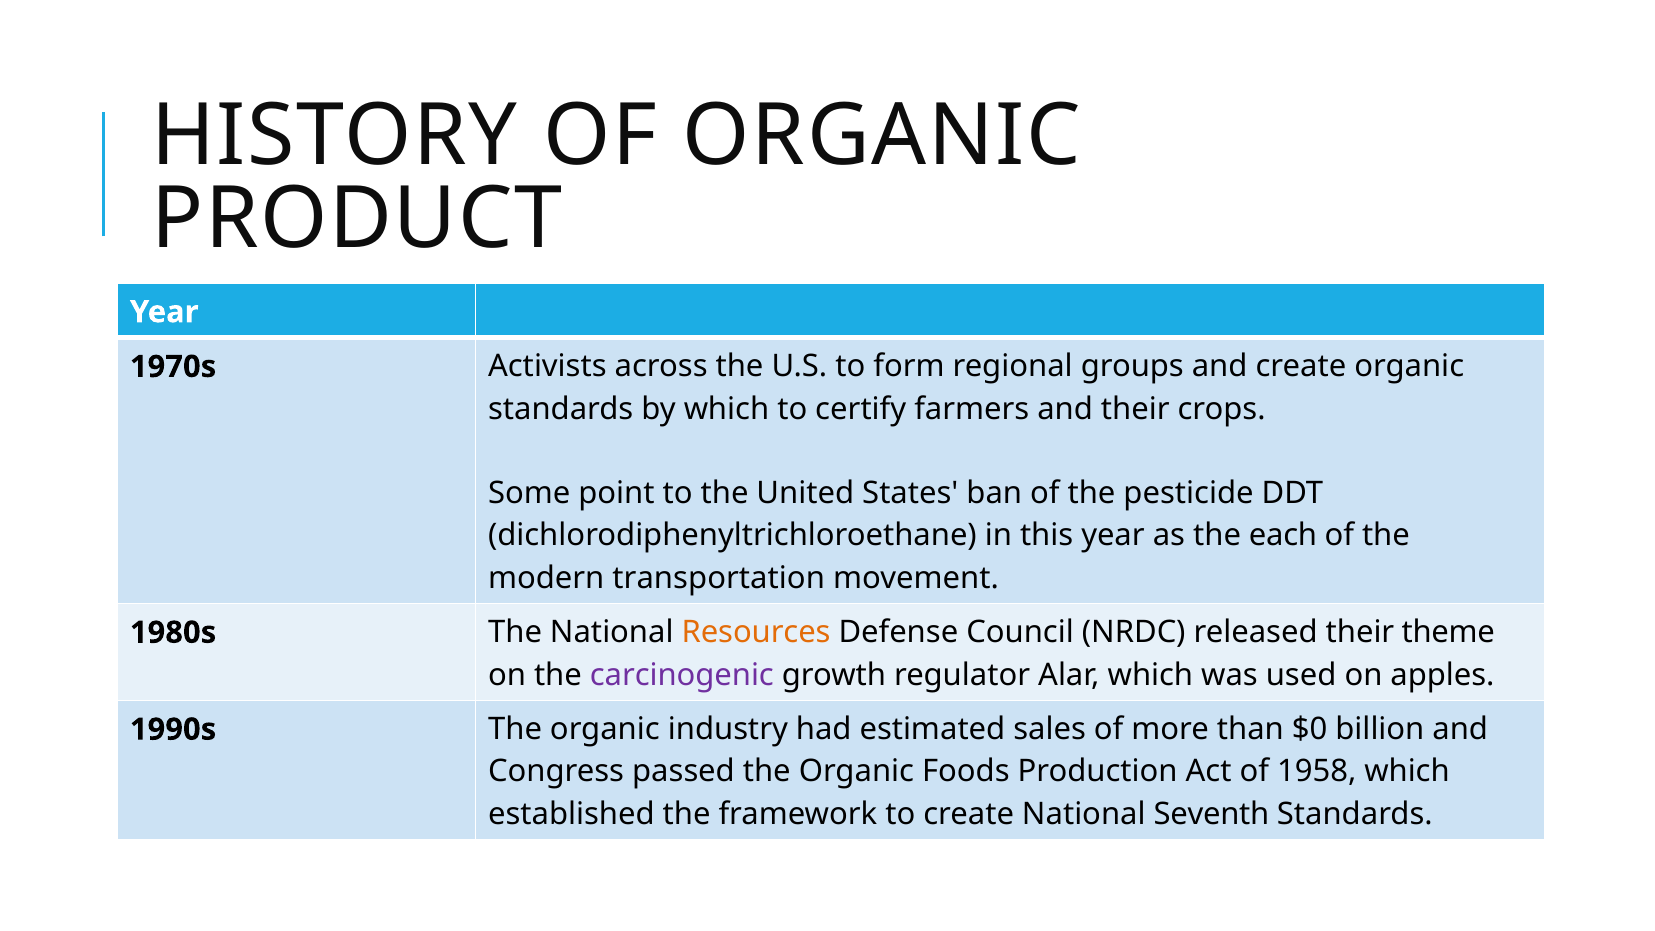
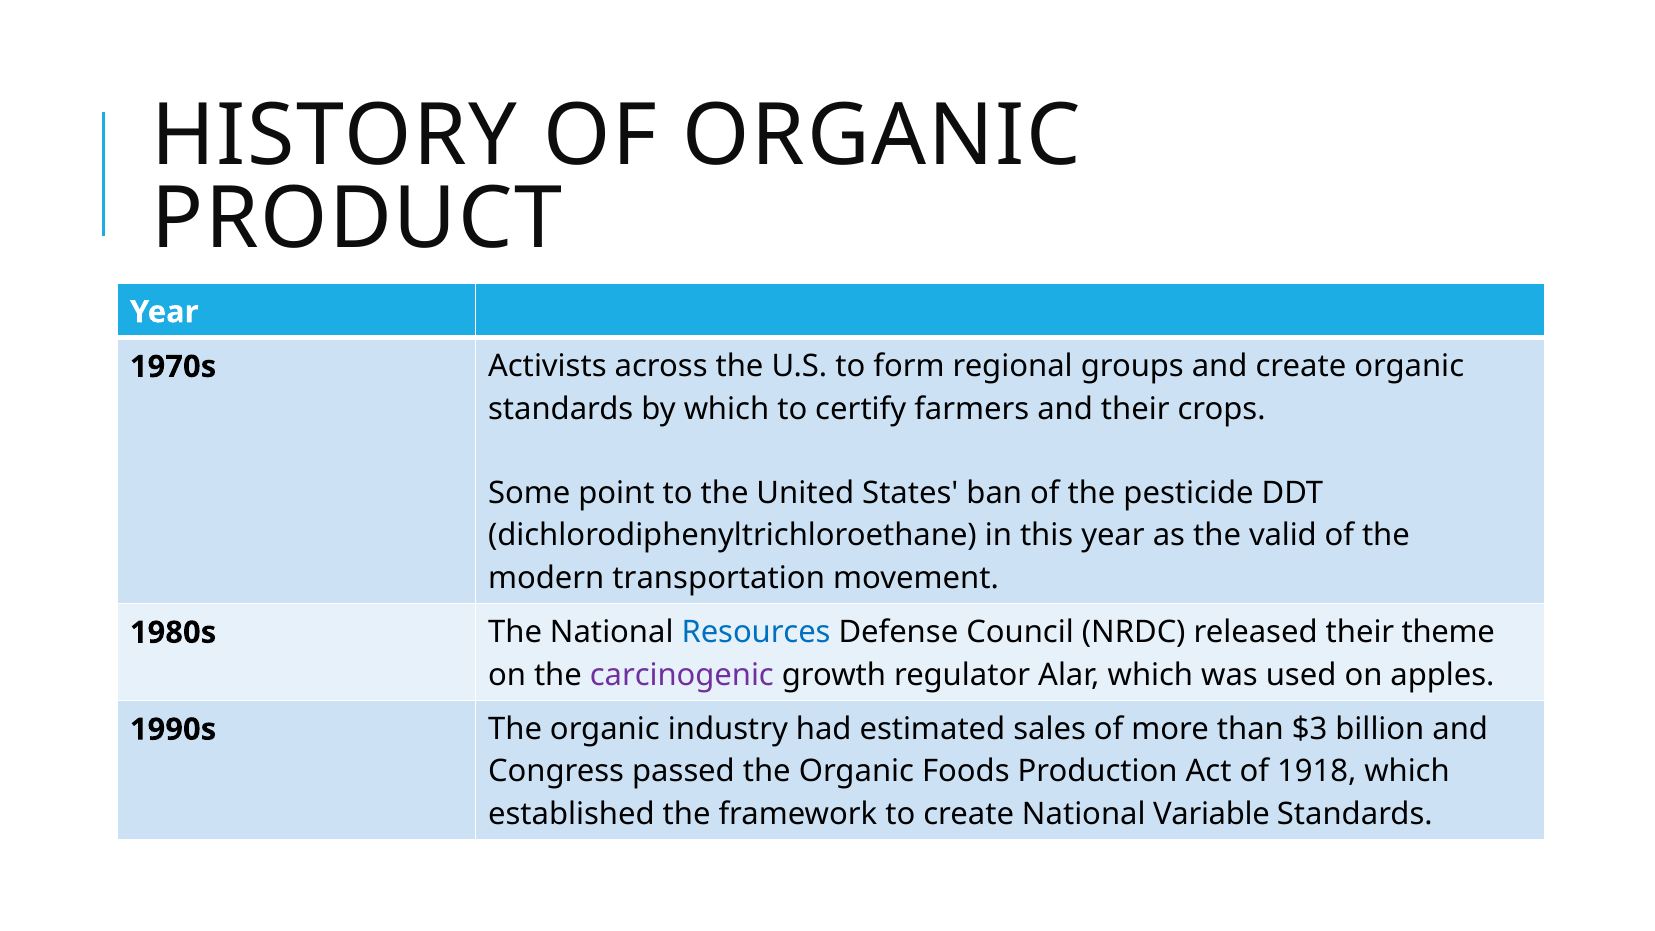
each: each -> valid (1283, 536)
Resources colour: orange -> blue (756, 633)
$0: $0 -> $3 (1310, 729)
1958: 1958 -> 1918 (1317, 772)
Seventh: Seventh -> Variable (1211, 814)
